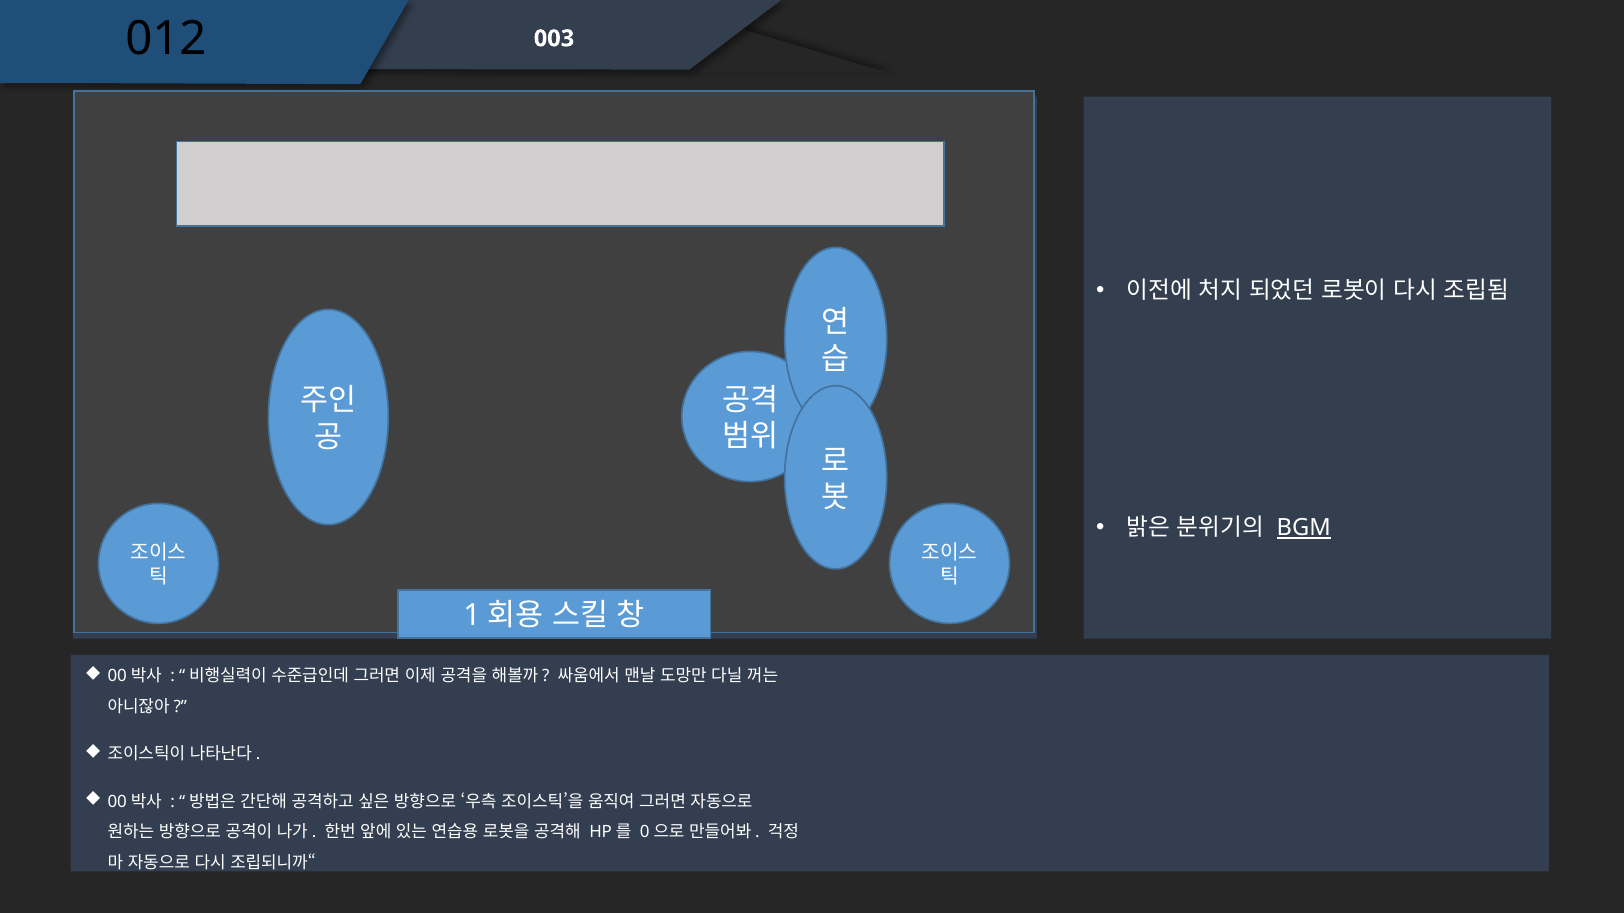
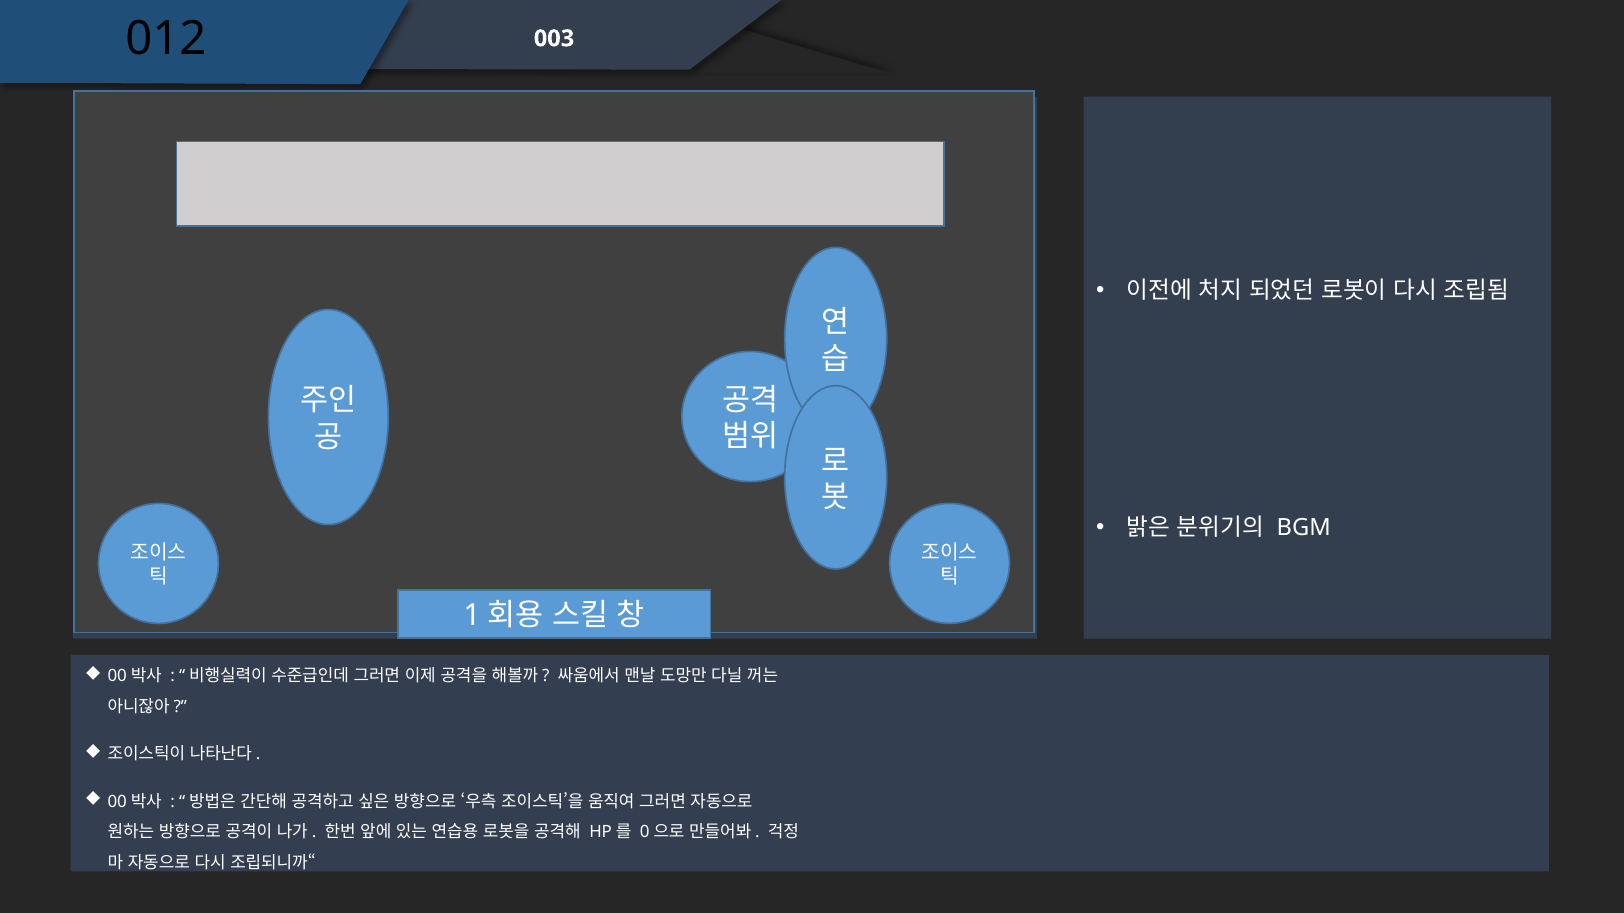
BGM underline: present -> none (1304, 528)
